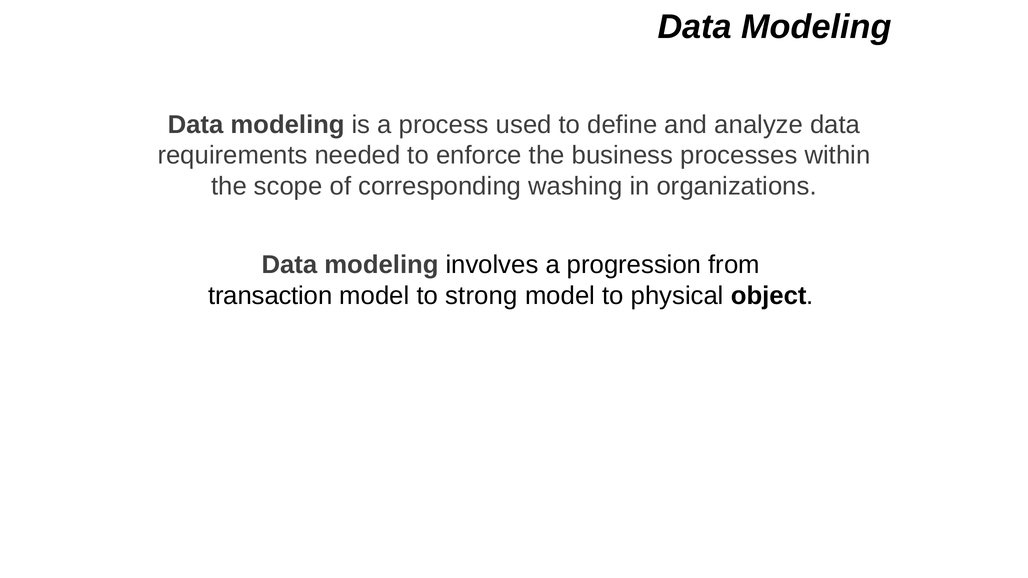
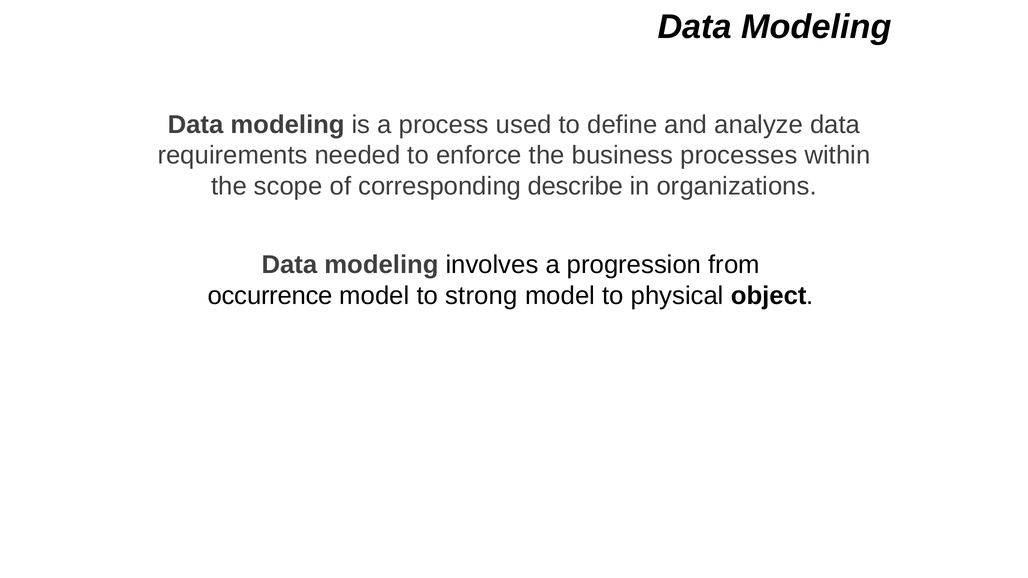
washing: washing -> describe (575, 186)
transaction: transaction -> occurrence (270, 296)
